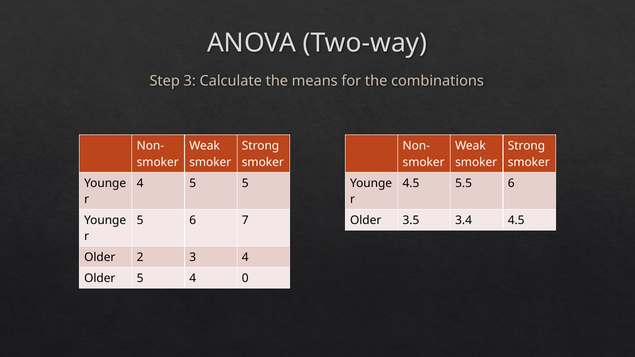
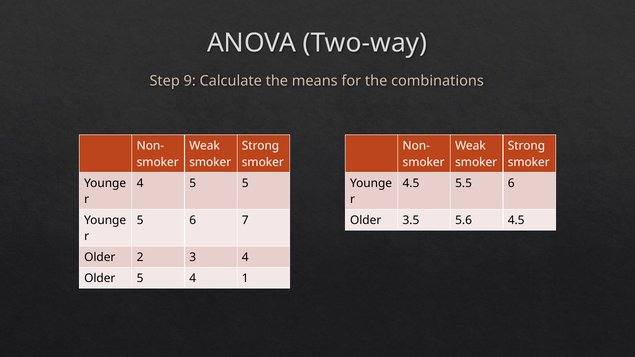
Step 3: 3 -> 9 (190, 81)
3.4: 3.4 -> 5.6 (464, 220)
0: 0 -> 1 (245, 279)
